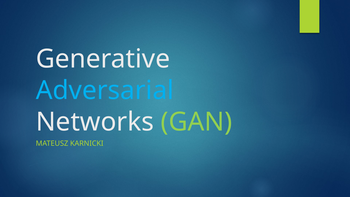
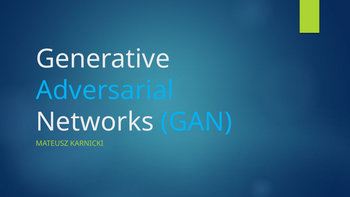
GAN colour: light green -> light blue (196, 122)
